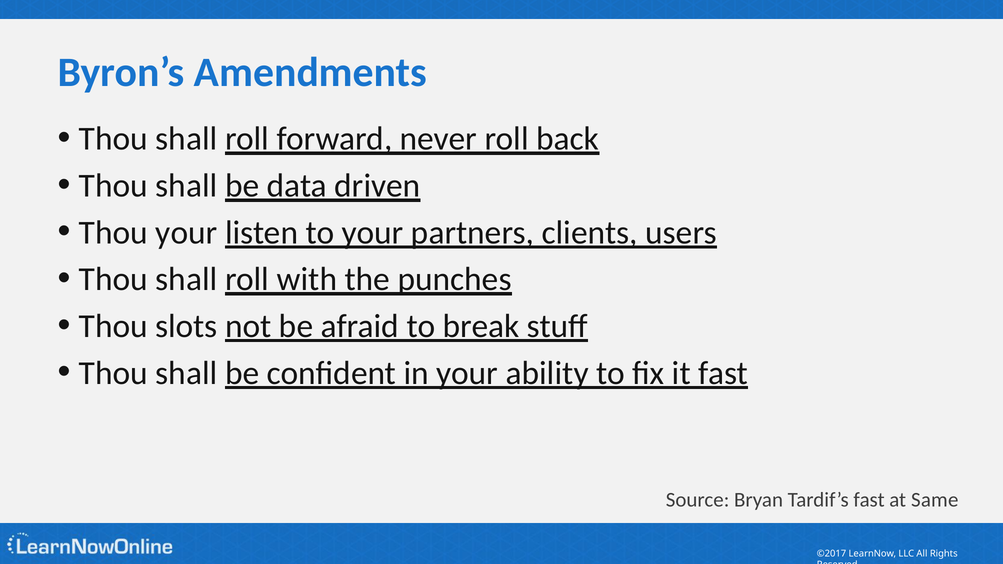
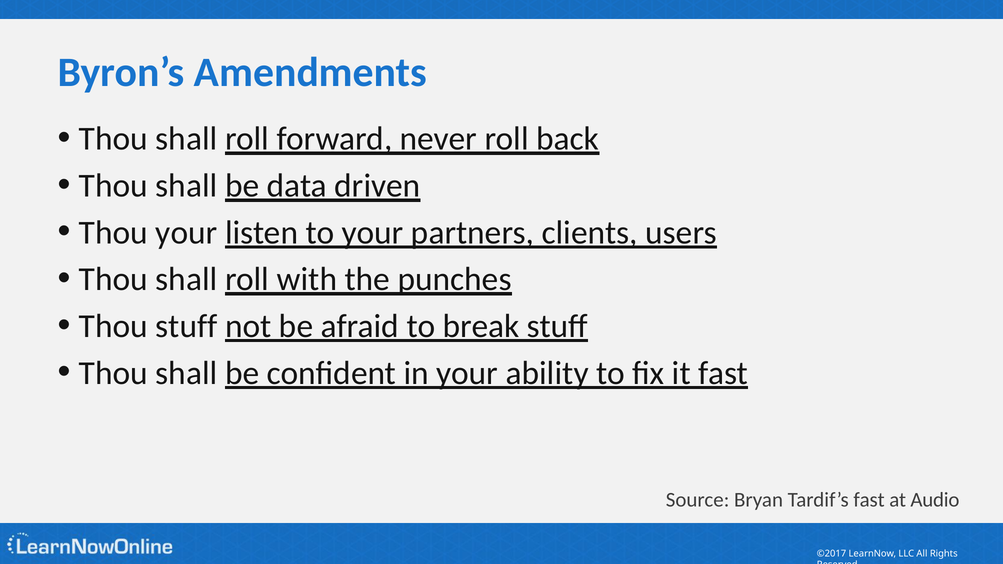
Thou slots: slots -> stuff (186, 326)
Same: Same -> Audio (935, 500)
